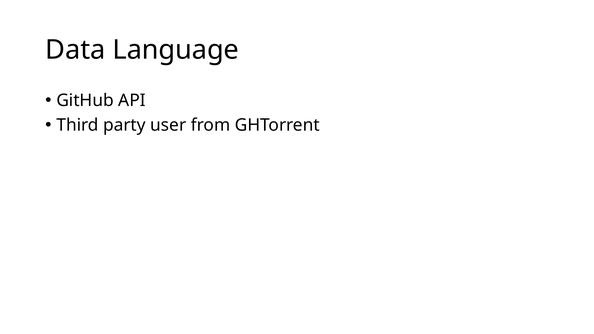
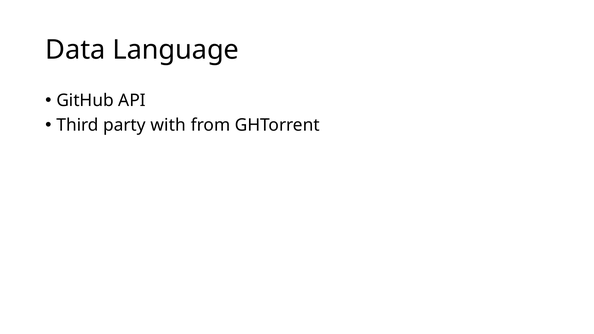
user: user -> with (168, 125)
